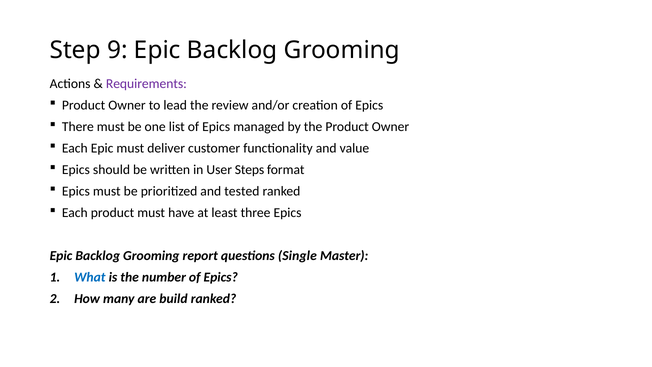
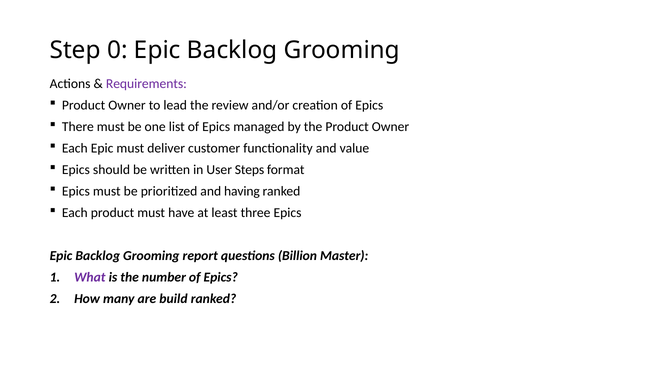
9: 9 -> 0 (117, 50)
tested: tested -> having (242, 191)
Single: Single -> Billion (297, 256)
What colour: blue -> purple (90, 277)
